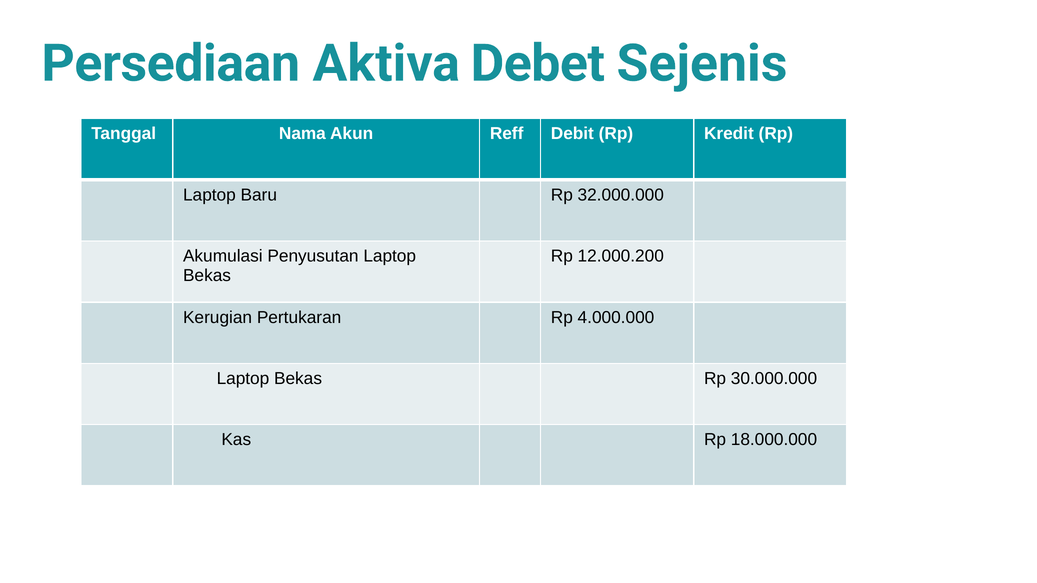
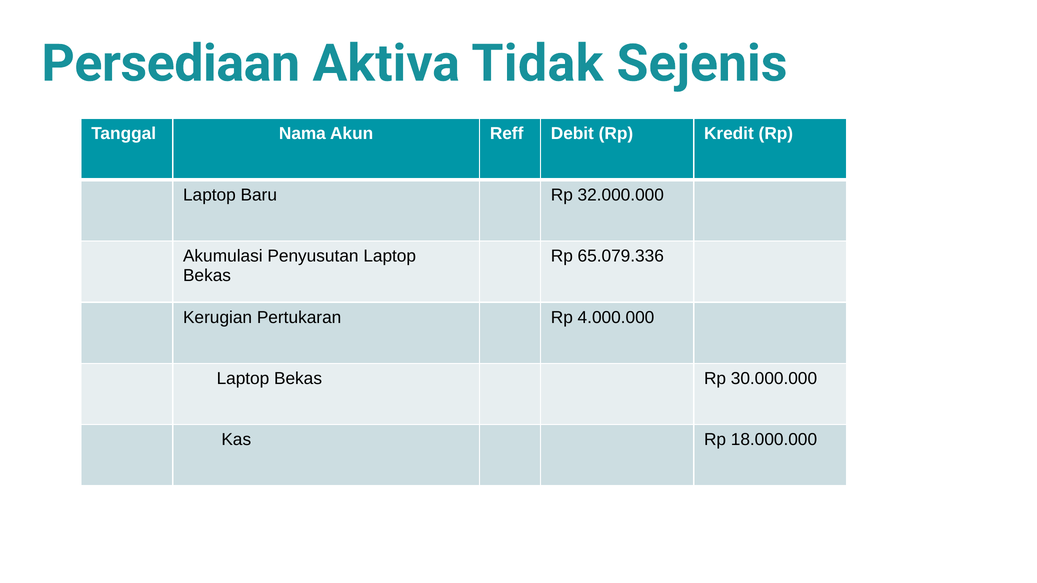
Debet: Debet -> Tidak (537, 64)
12.000.200: 12.000.200 -> 65.079.336 (621, 256)
